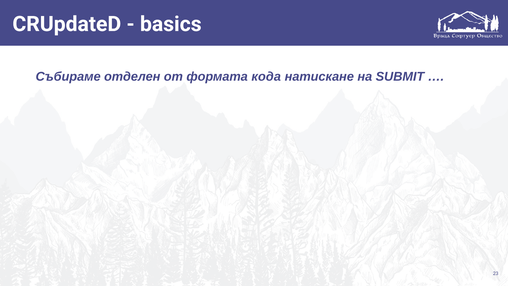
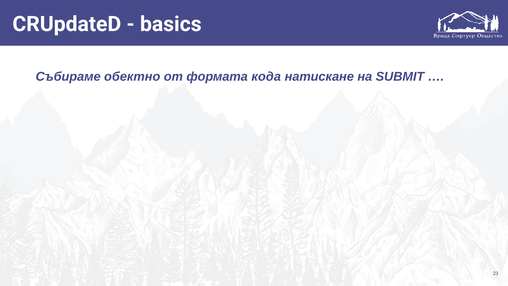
отделен: отделен -> обектно (132, 77)
